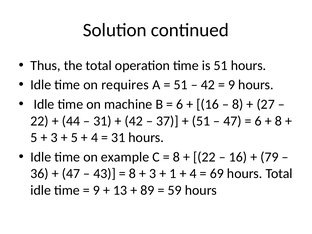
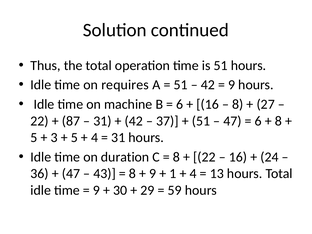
44: 44 -> 87 (71, 121)
example: example -> duration (125, 157)
79: 79 -> 24 (269, 157)
3: 3 -> 9 (153, 174)
69: 69 -> 13 (217, 174)
13: 13 -> 30 (120, 190)
89: 89 -> 29 (147, 190)
